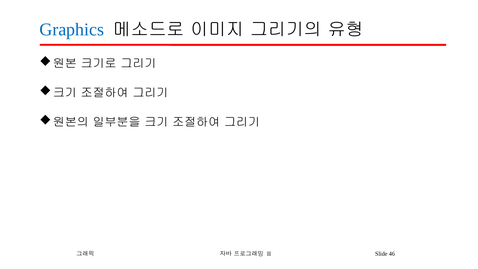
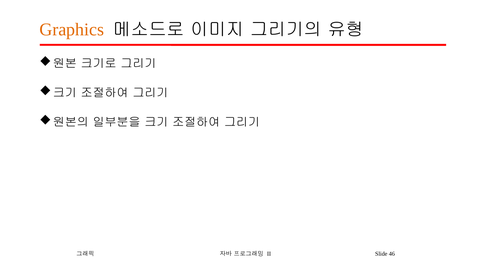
Graphics colour: blue -> orange (72, 30)
